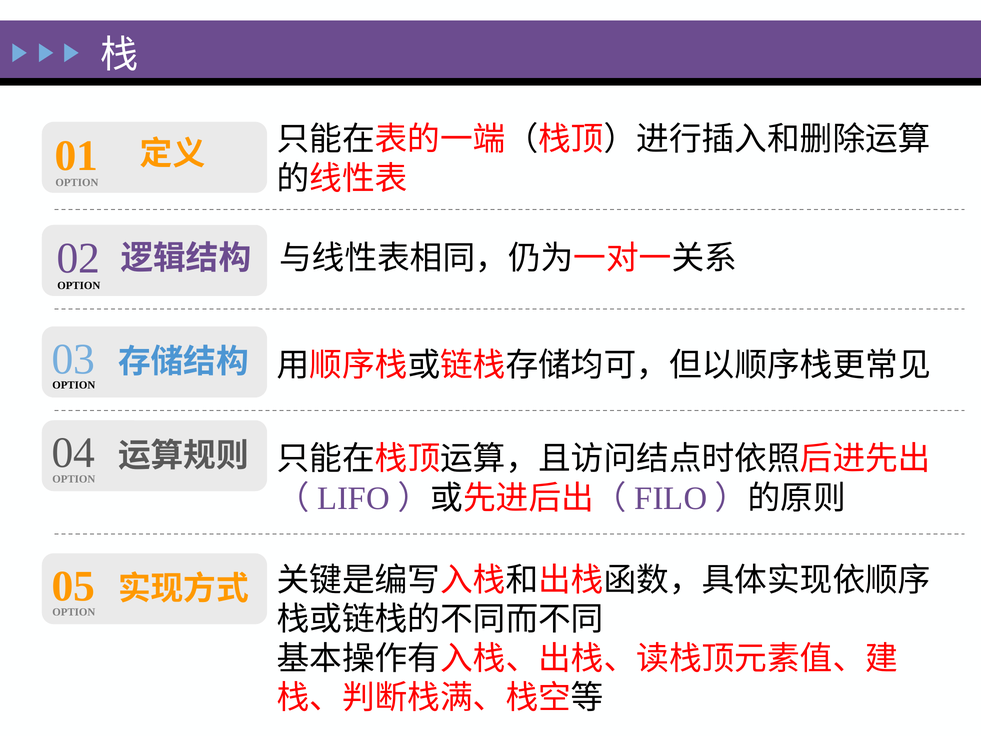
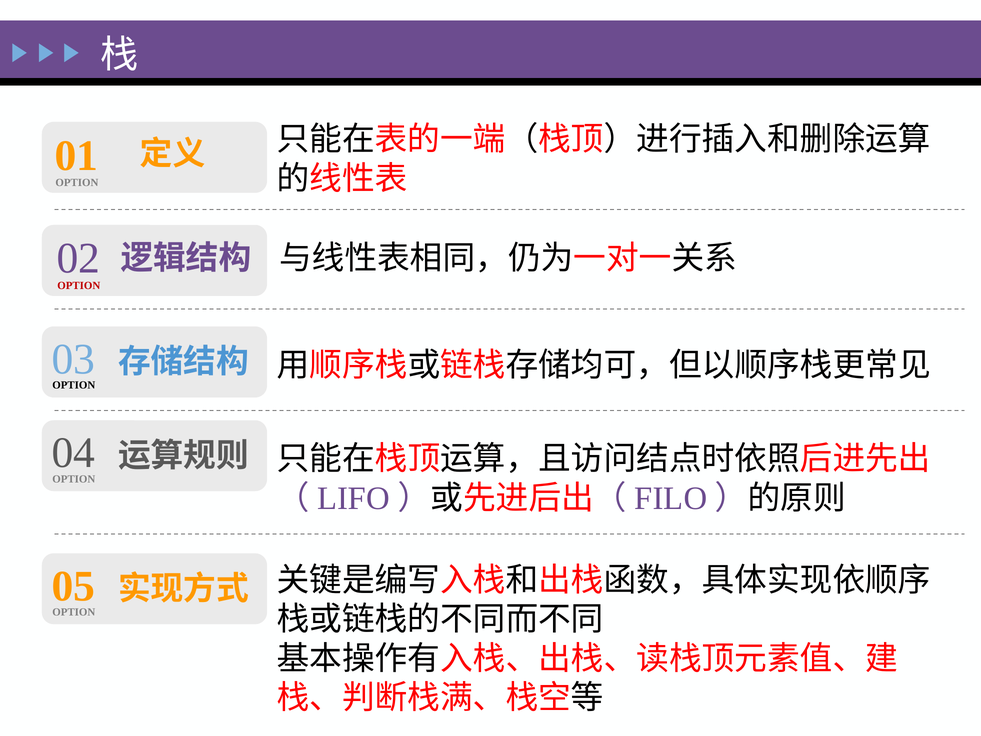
OPTION colour: black -> red (79, 286)
